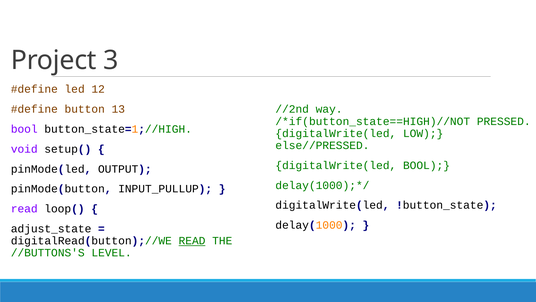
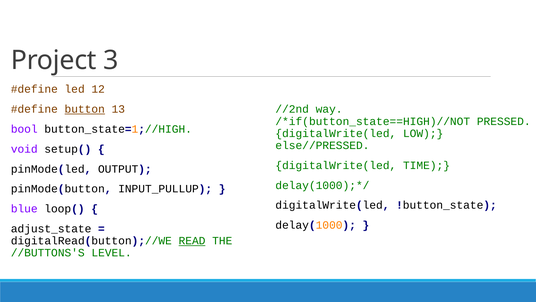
button underline: none -> present (85, 109)
digitalWrite(led BOOL: BOOL -> TIME (427, 165)
read: read -> blue (24, 209)
